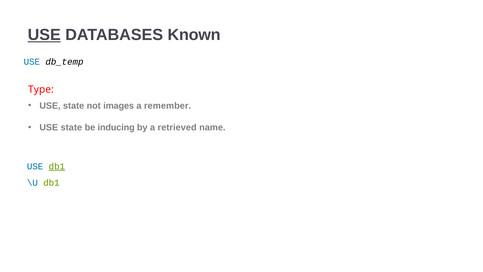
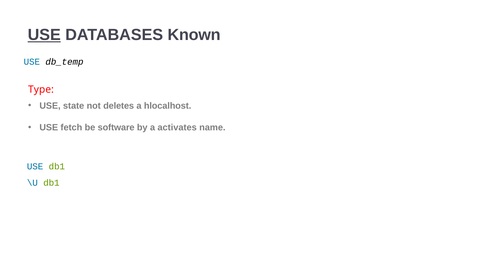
images: images -> deletes (119, 106)
remember: remember -> hlocalhost (168, 106)
state: state -> fetch (71, 127)
inducing: inducing -> software (116, 127)
retrieved: retrieved -> activates (177, 127)
db1 underline: present -> none (57, 166)
